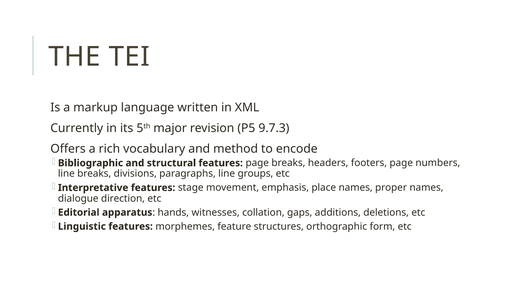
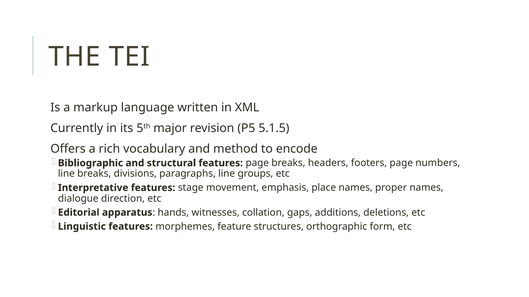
9.7.3: 9.7.3 -> 5.1.5 (274, 128)
